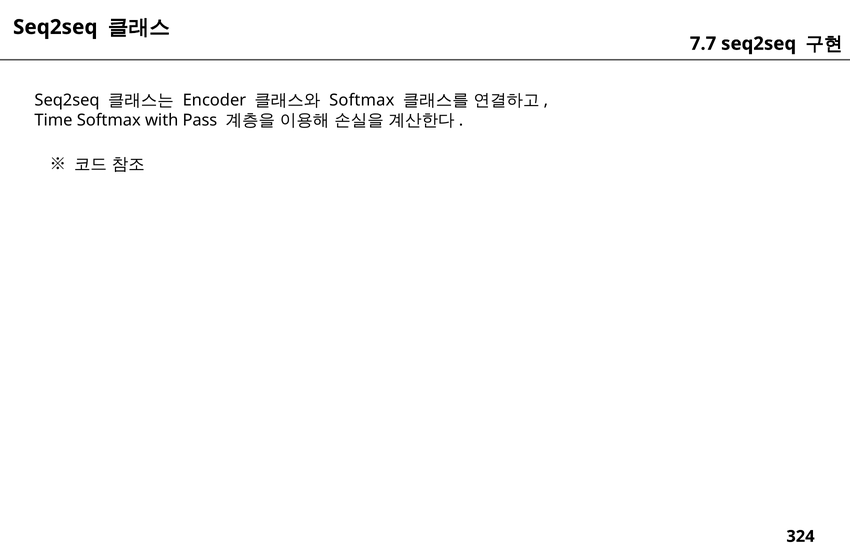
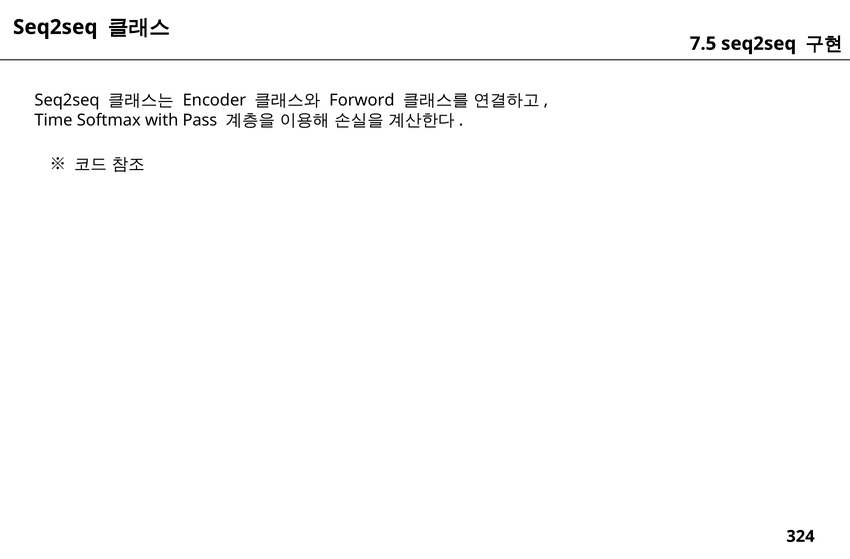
7.7: 7.7 -> 7.5 (703, 44)
Softmax: Softmax -> Forword (362, 100)
